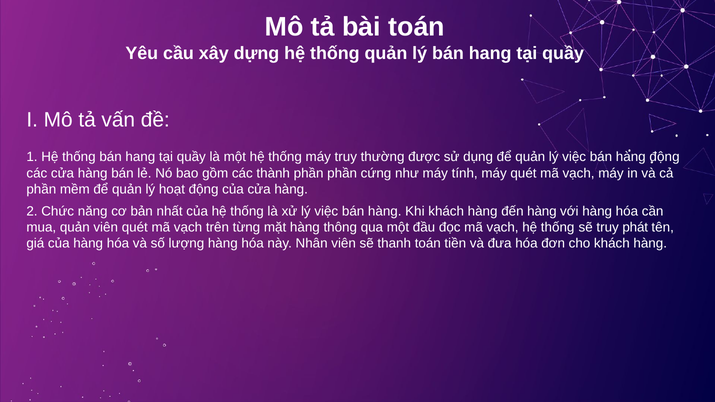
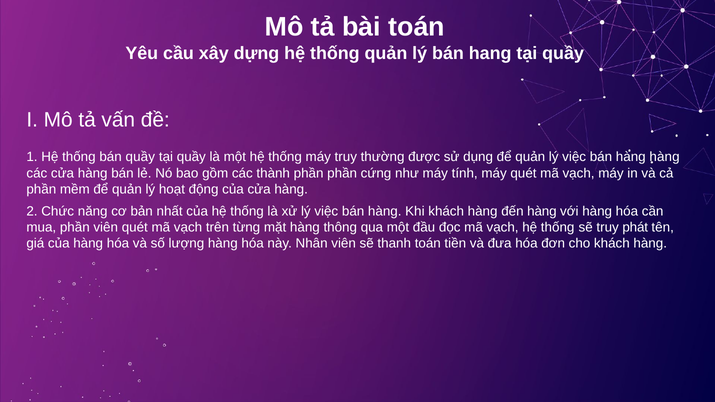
thống bán hang: hang -> quầy (140, 157)
hàng động: động -> hàng (665, 157)
mua quản: quản -> phần (75, 227)
